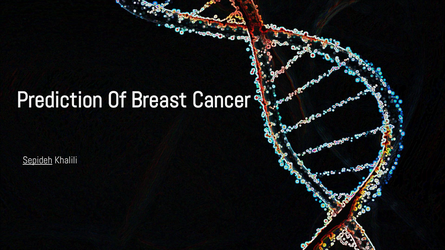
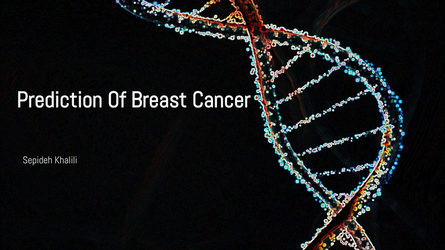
Sepideh underline: present -> none (38, 160)
